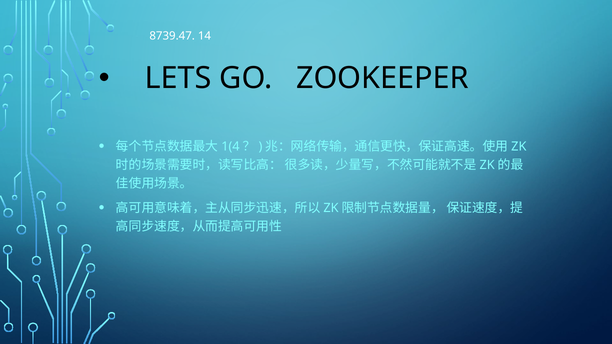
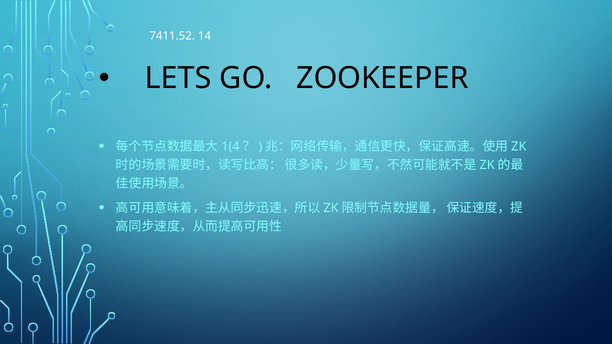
8739.47: 8739.47 -> 7411.52 (172, 36)
